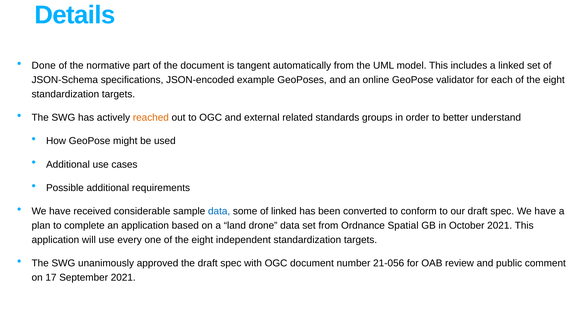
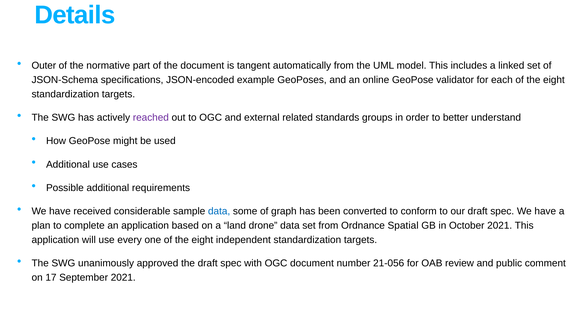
Done: Done -> Outer (44, 66)
reached colour: orange -> purple (151, 118)
of linked: linked -> graph (284, 211)
